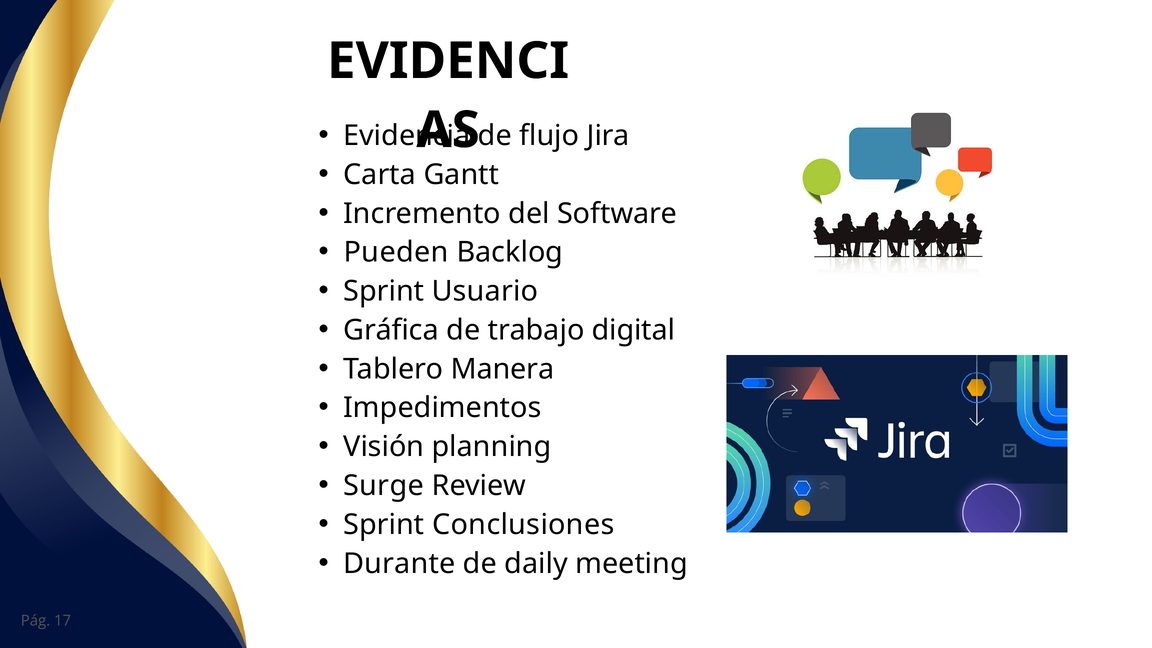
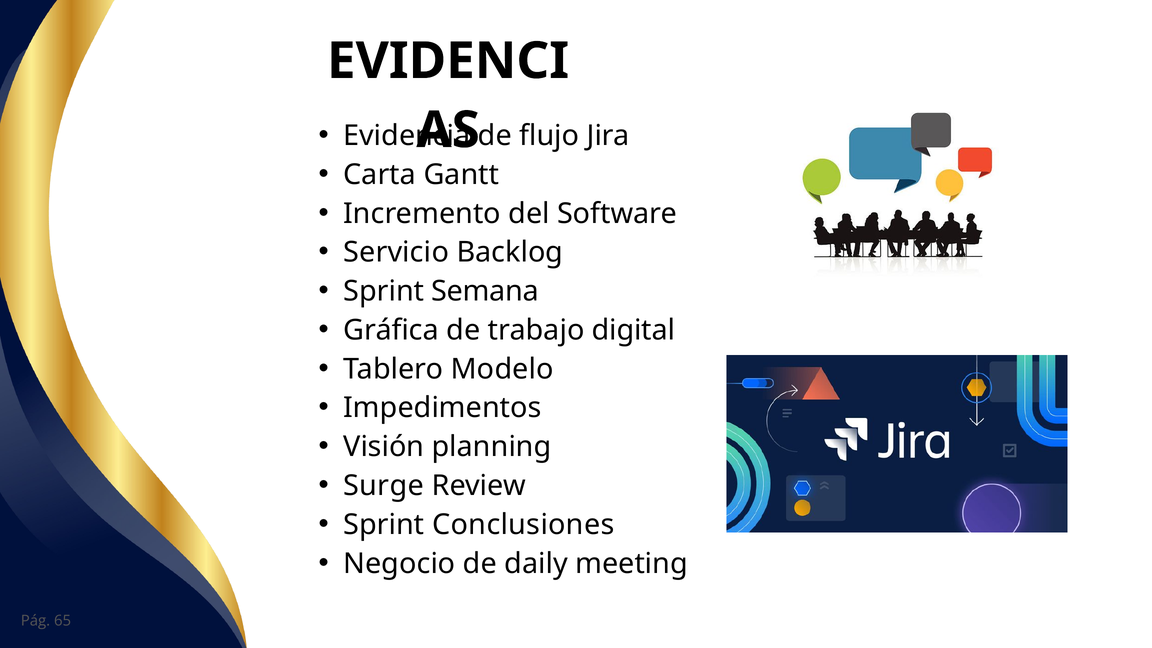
Pueden: Pueden -> Servicio (396, 252)
Usuario: Usuario -> Semana (485, 291)
Manera: Manera -> Modelo (502, 369)
Durante: Durante -> Negocio (399, 564)
17: 17 -> 65 (63, 621)
